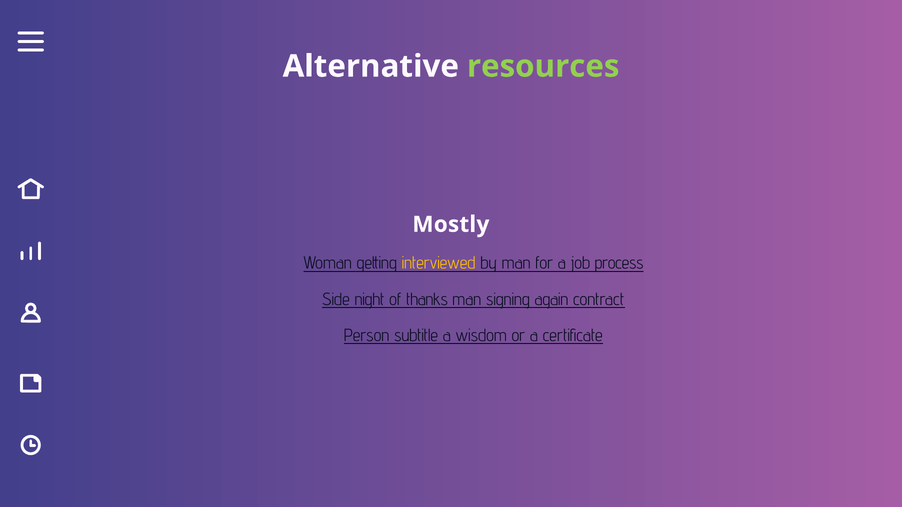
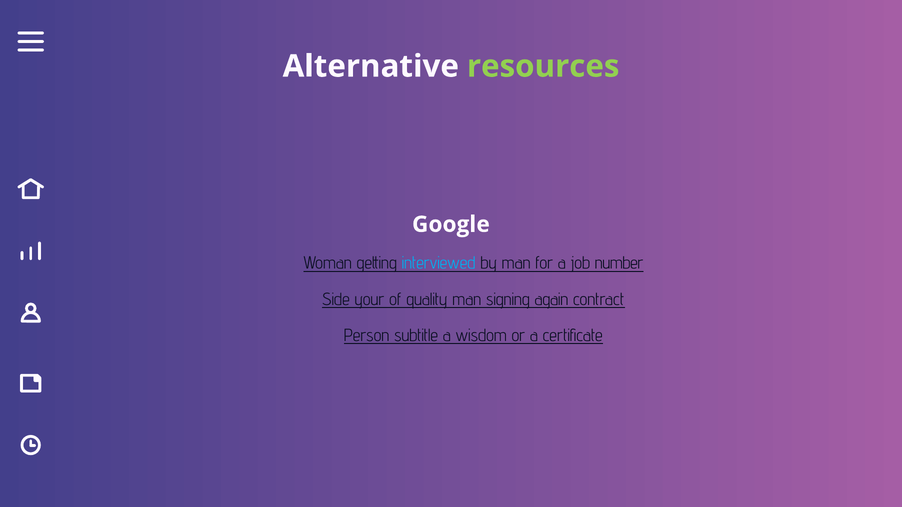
Mostly: Mostly -> Google (451, 225)
interviewed colour: yellow -> light blue (439, 263)
process: process -> number (619, 263)
night: night -> your (369, 299)
thanks: thanks -> quality (427, 299)
